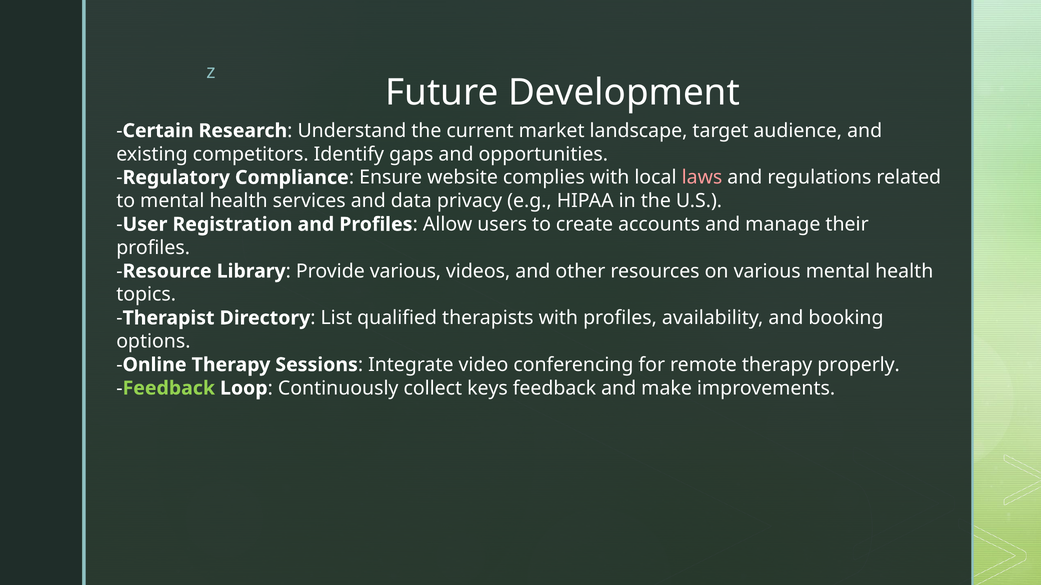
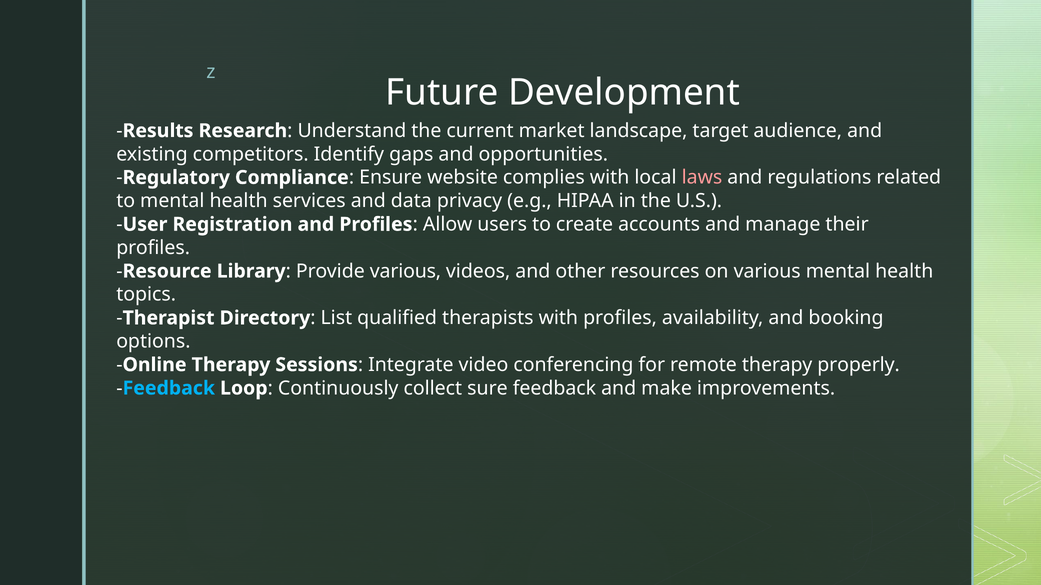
Certain: Certain -> Results (158, 131)
Feedback colour: light green -> light blue (169, 389)
keys: keys -> sure (487, 389)
